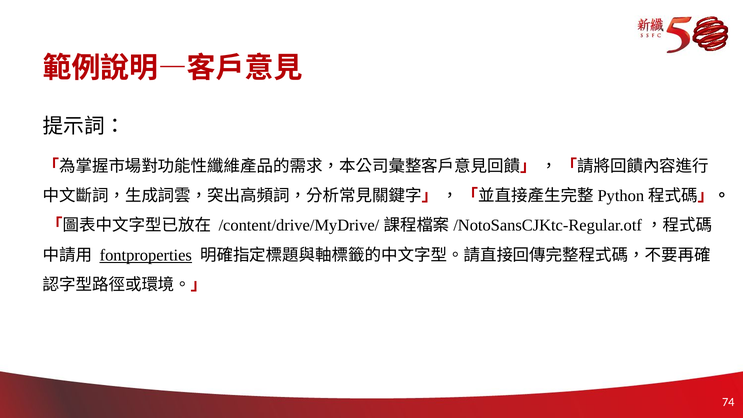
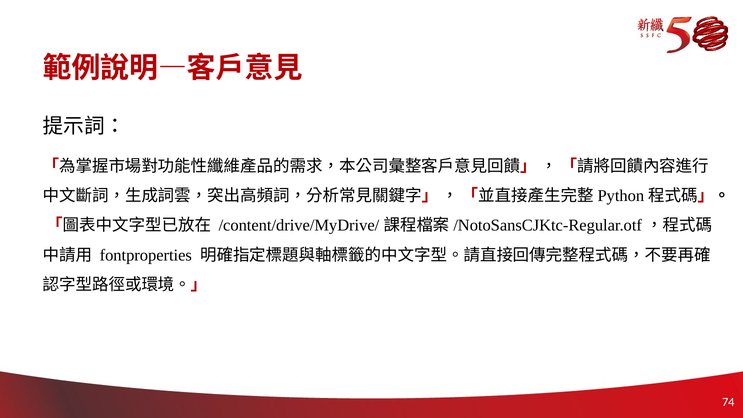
fontproperties underline: present -> none (146, 255)
